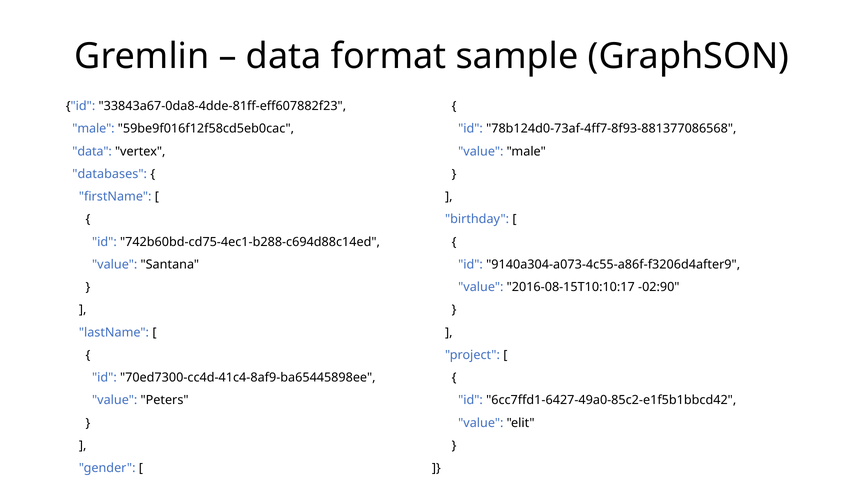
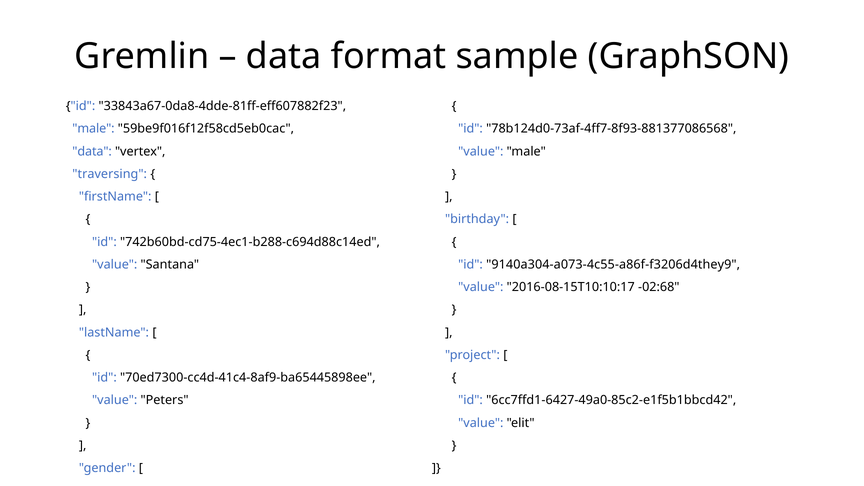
databases: databases -> traversing (110, 174)
9140a304-a073-4c55-a86f-f3206d4after9: 9140a304-a073-4c55-a86f-f3206d4after9 -> 9140a304-a073-4c55-a86f-f3206d4they9 (613, 265)
-02:90: -02:90 -> -02:68 (659, 287)
